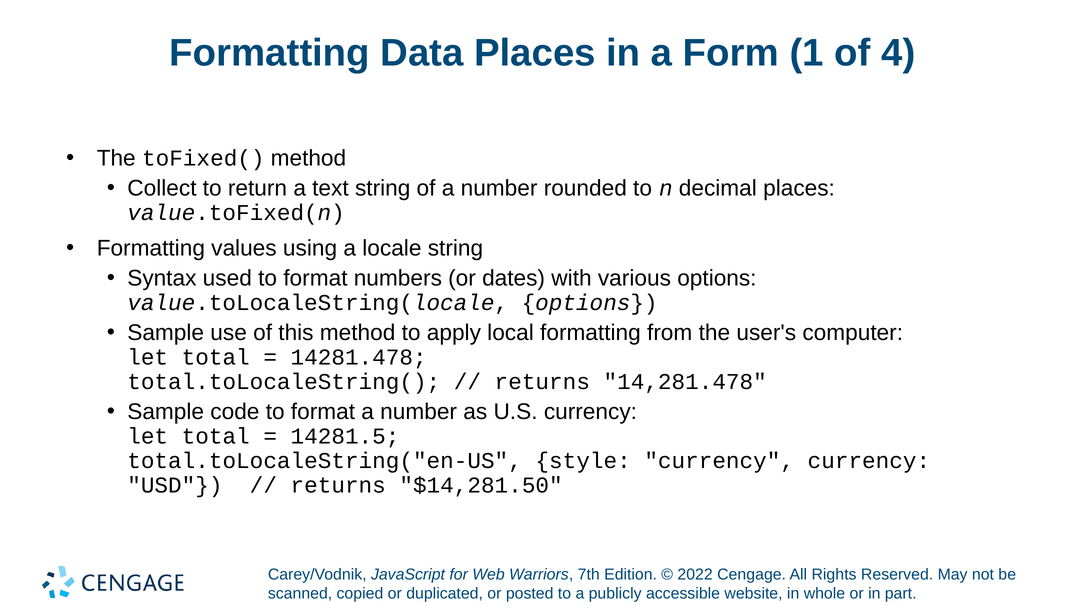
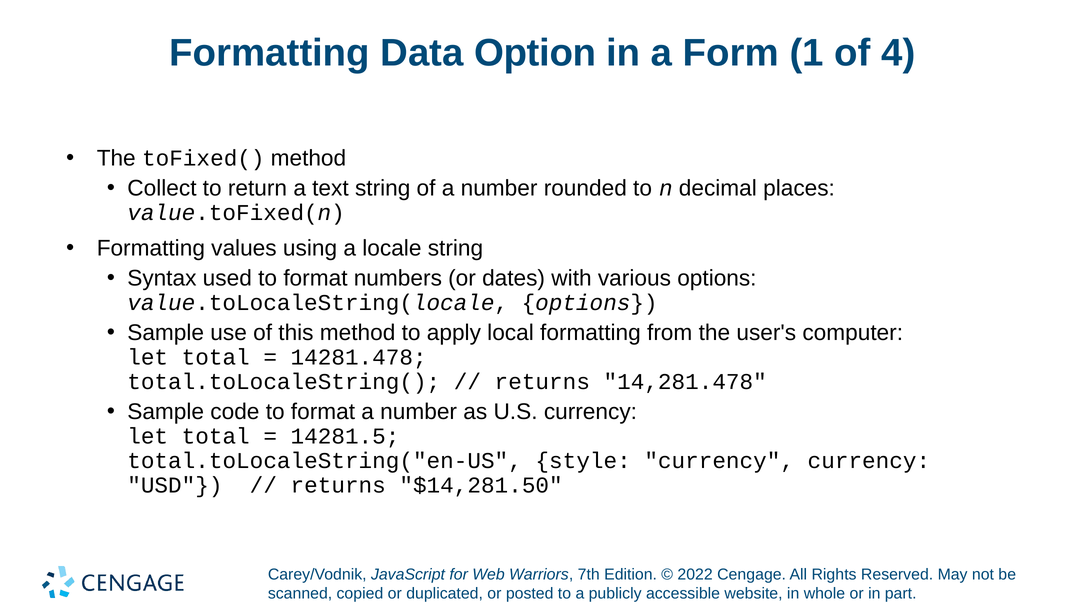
Data Places: Places -> Option (535, 53)
